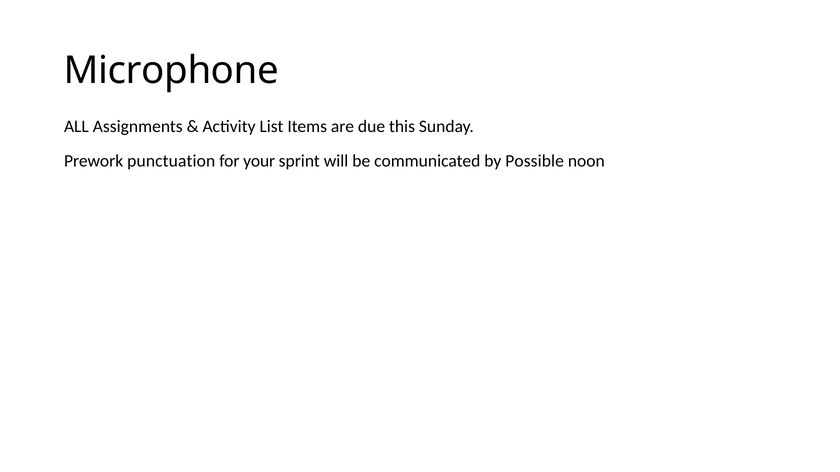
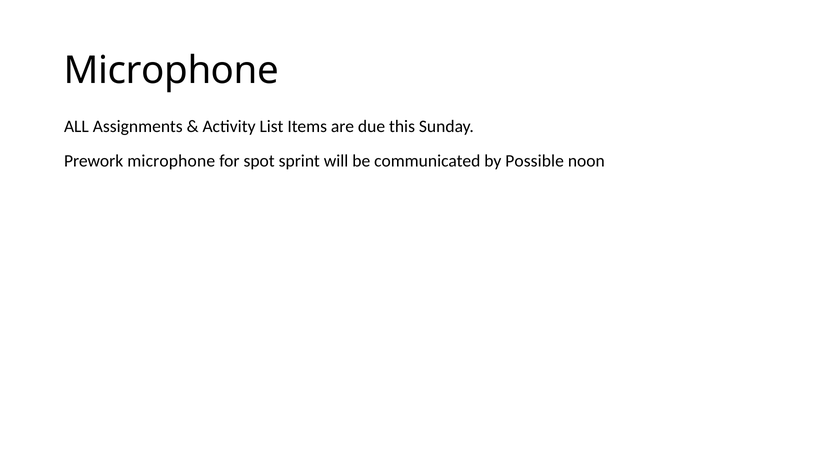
Prework punctuation: punctuation -> microphone (171, 161)
your: your -> spot (259, 161)
